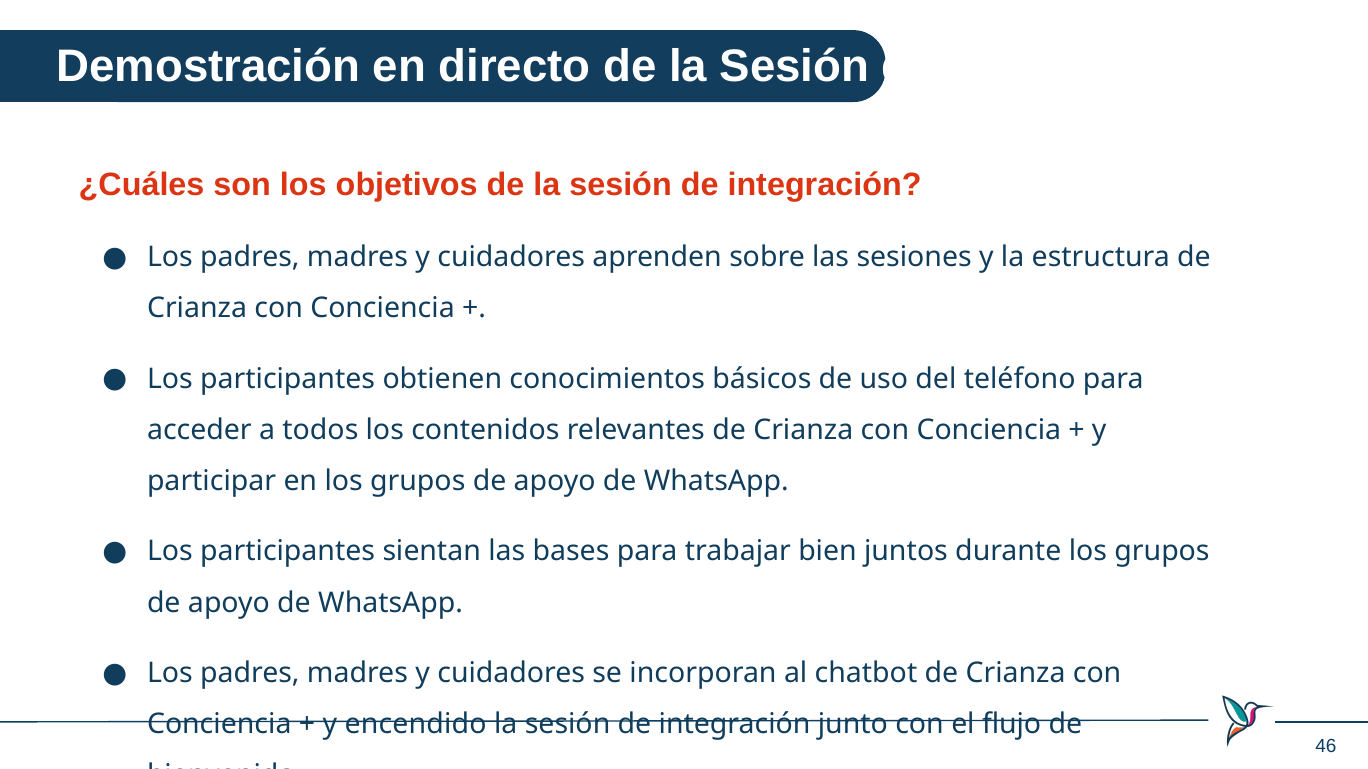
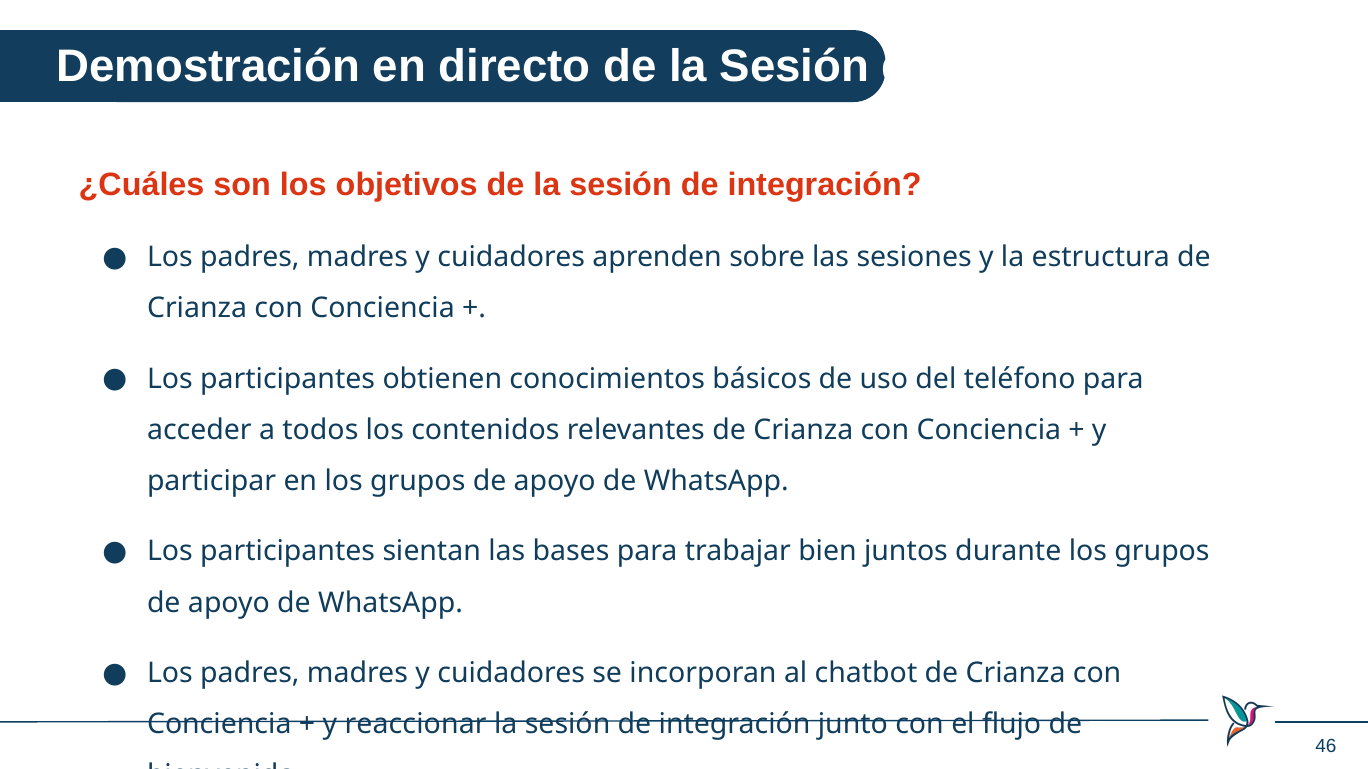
encendido: encendido -> reaccionar (416, 725)
